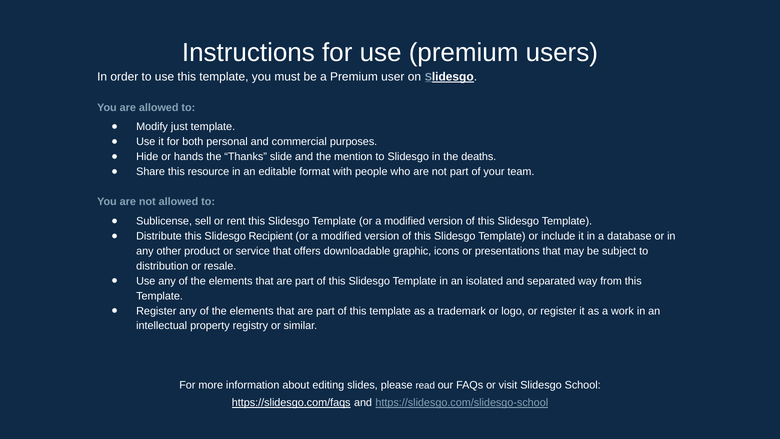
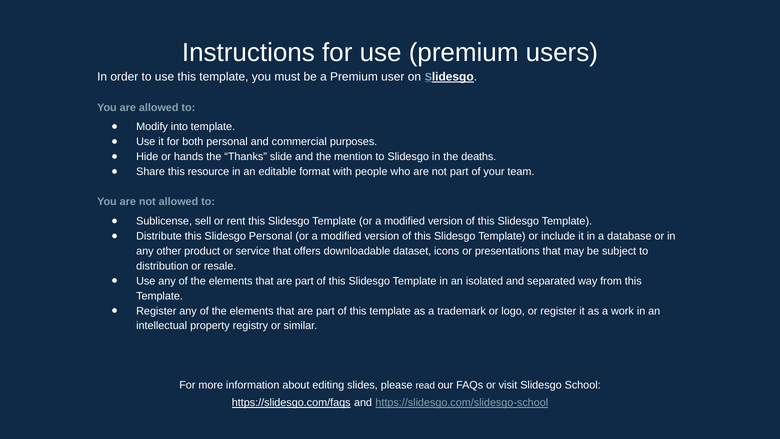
just: just -> into (179, 127)
Slidesgo Recipient: Recipient -> Personal (271, 236)
graphic: graphic -> dataset (412, 251)
